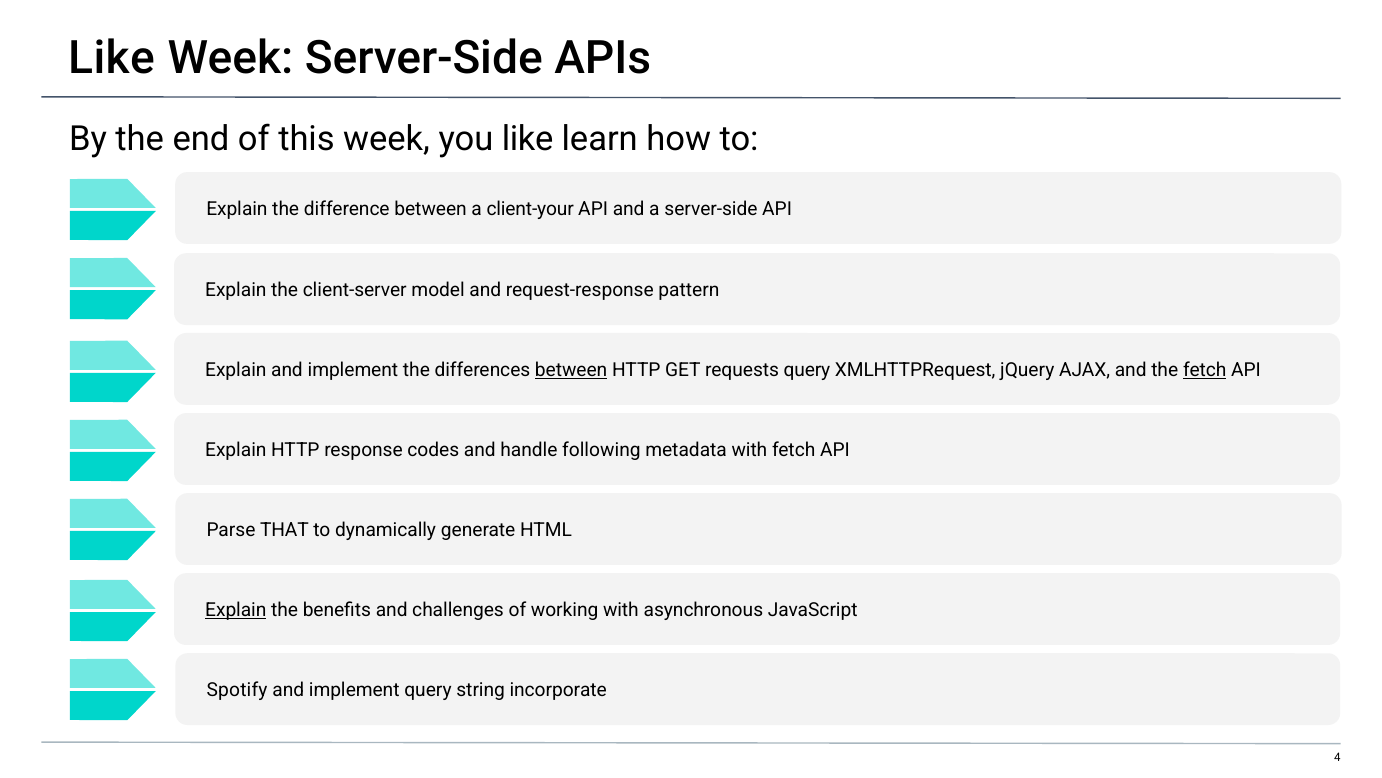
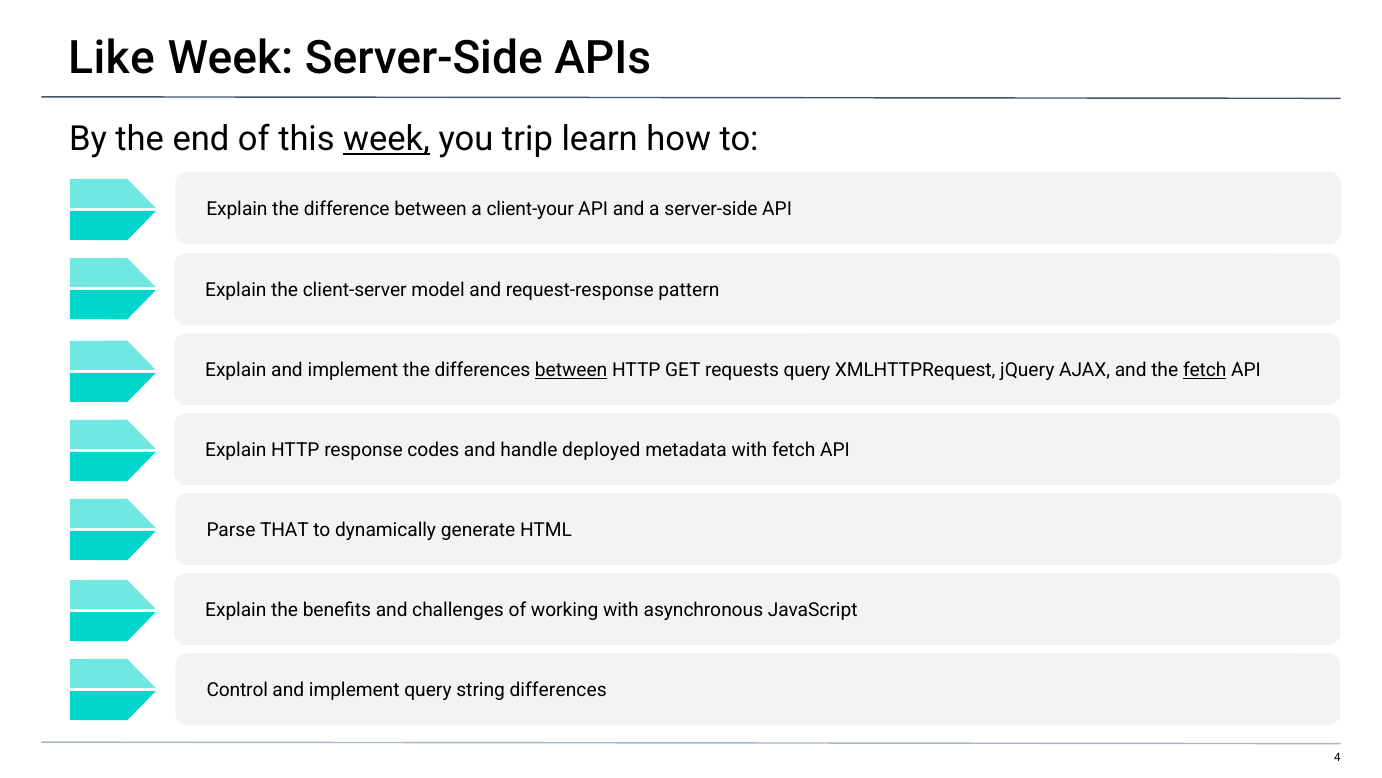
week underline: none -> present (387, 139)
you like: like -> trip (527, 139)
following: following -> deployed (601, 450)
Explain underline: present -> none (236, 610)
Spotify: Spotify -> Control (237, 690)
string incorporate: incorporate -> differences (558, 690)
